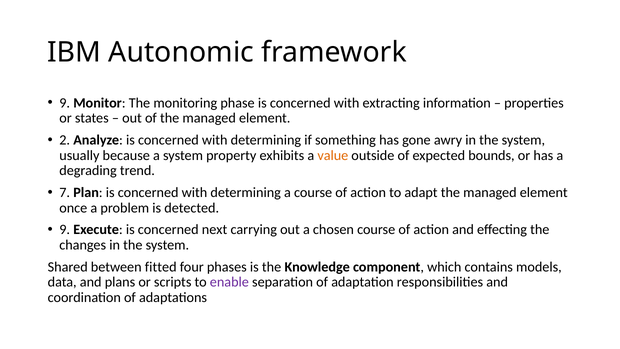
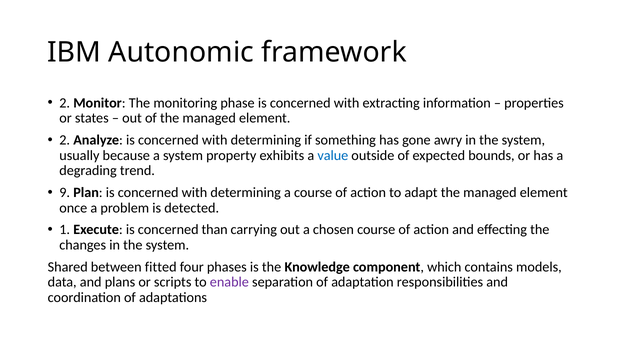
9: 9 -> 2 (65, 103)
value colour: orange -> blue (333, 155)
7: 7 -> 9 (65, 192)
9: 9 -> 1 (65, 230)
next: next -> than (215, 230)
